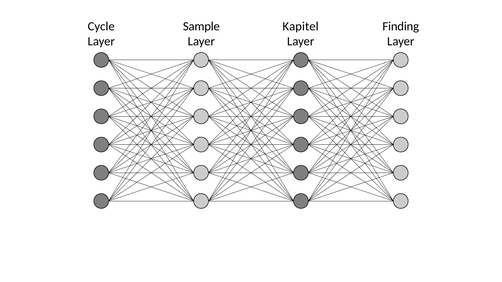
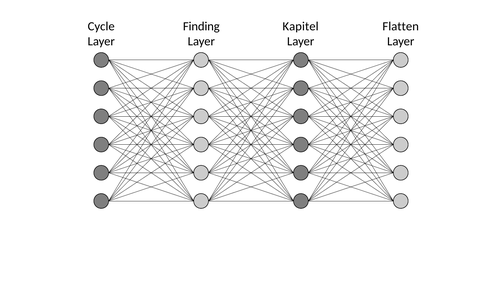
Finding: Finding -> Flatten (401, 26)
Sample: Sample -> Finding (201, 26)
